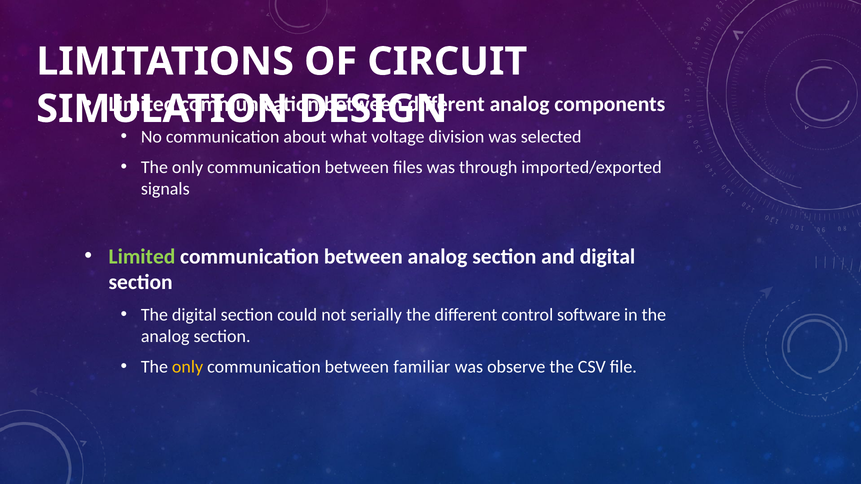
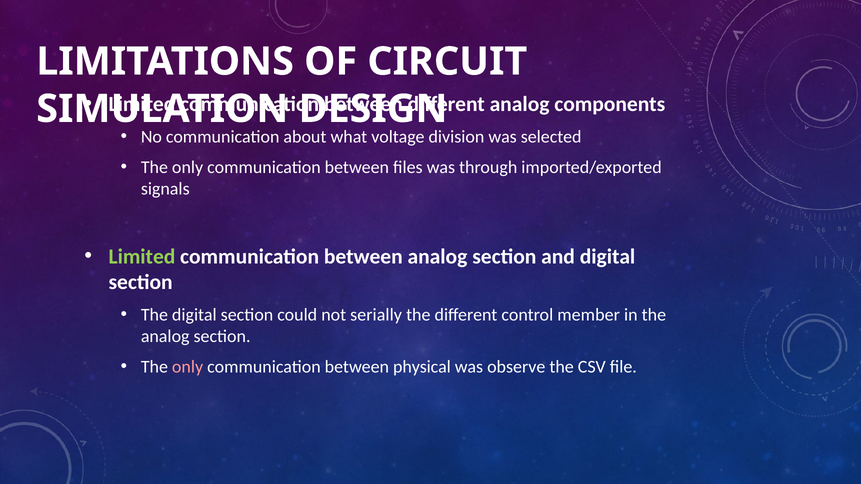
software: software -> member (589, 315)
only colour: yellow -> pink (188, 367)
familiar: familiar -> physical (422, 367)
